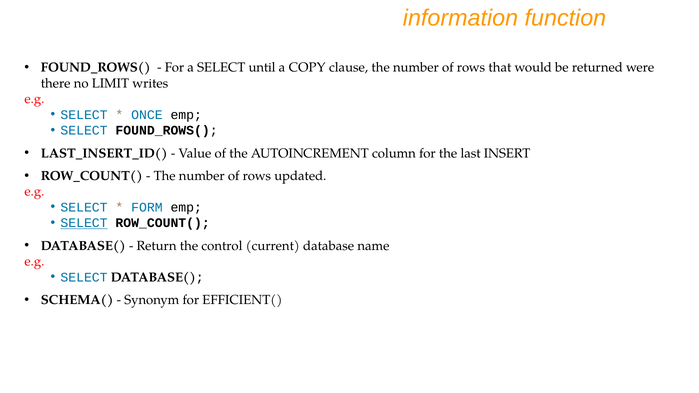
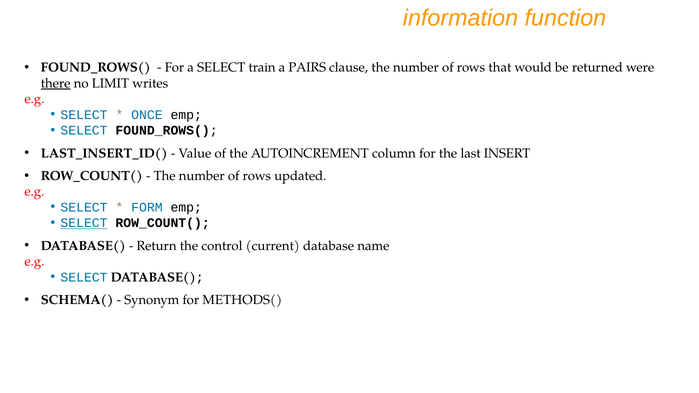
until: until -> train (262, 68)
COPY: COPY -> PAIRS (307, 68)
there underline: none -> present (56, 83)
EFFICIENT(: EFFICIENT( -> METHODS( (242, 300)
